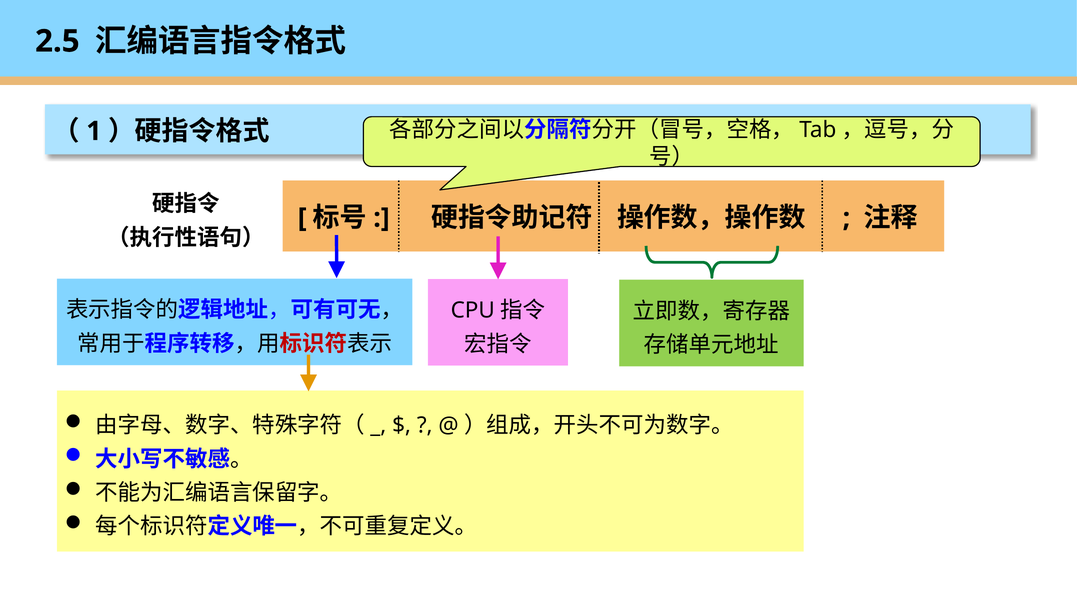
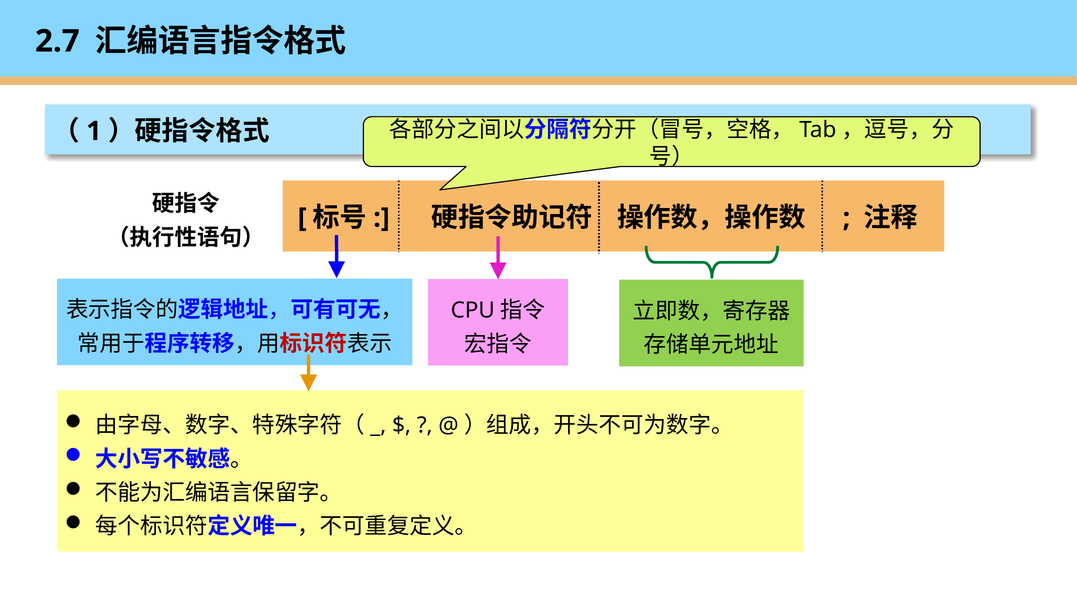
2.5: 2.5 -> 2.7 (57, 41)
